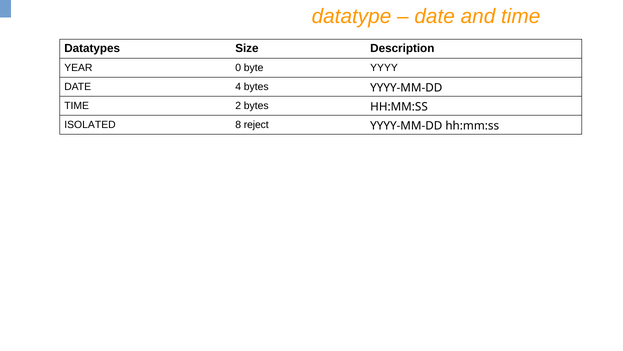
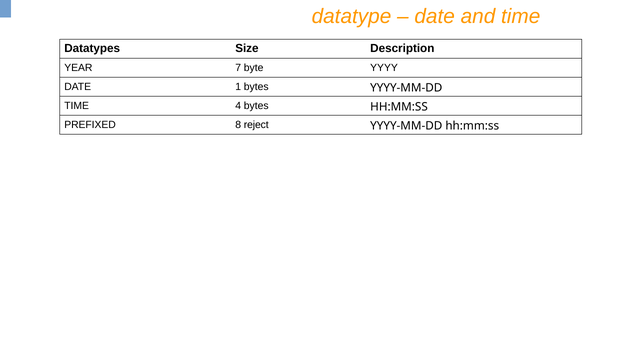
0: 0 -> 7 (238, 68)
4: 4 -> 1 (238, 87)
2: 2 -> 4 (238, 106)
ISOLATED: ISOLATED -> PREFIXED (90, 124)
